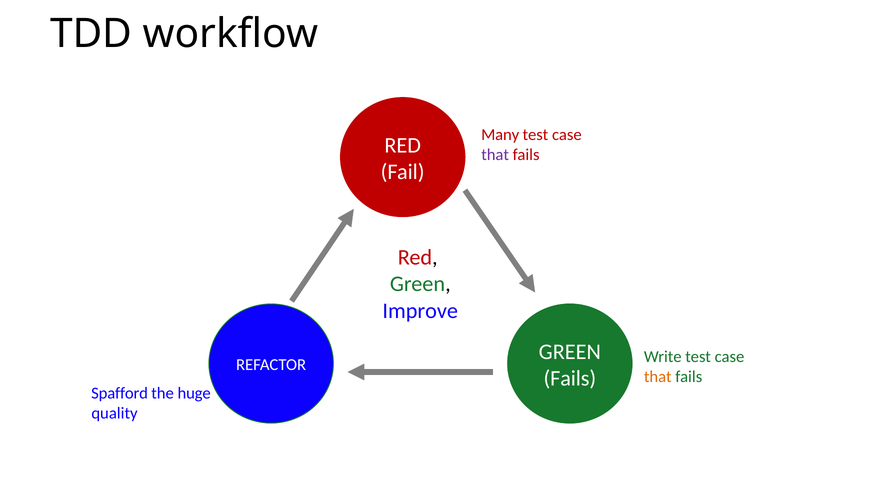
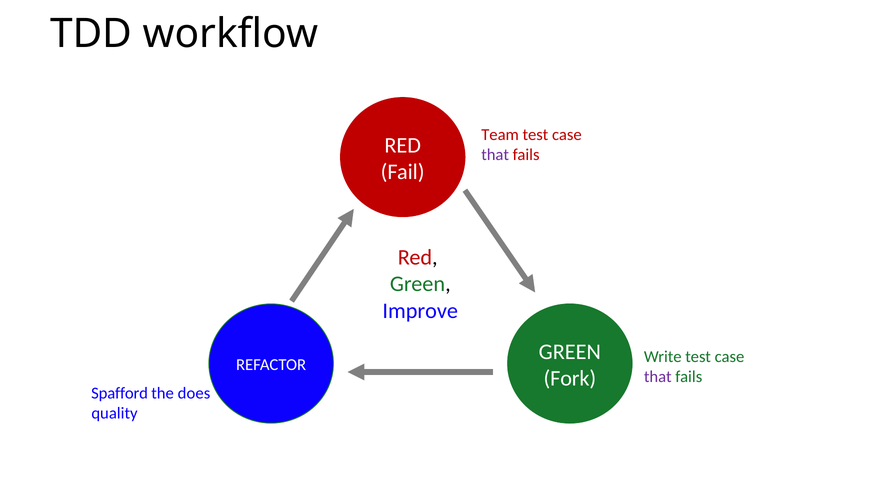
Many: Many -> Team (500, 135)
Fails: Fails -> Fork (570, 378)
that colour: orange -> purple (658, 377)
huge: huge -> does (194, 393)
